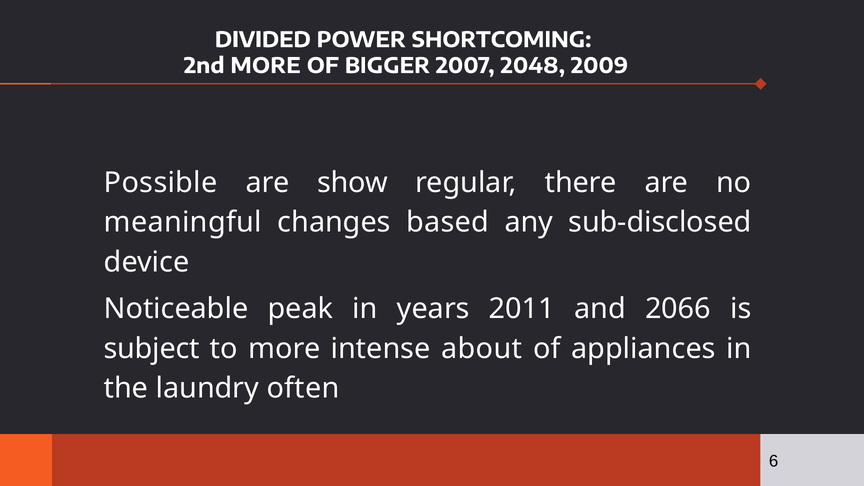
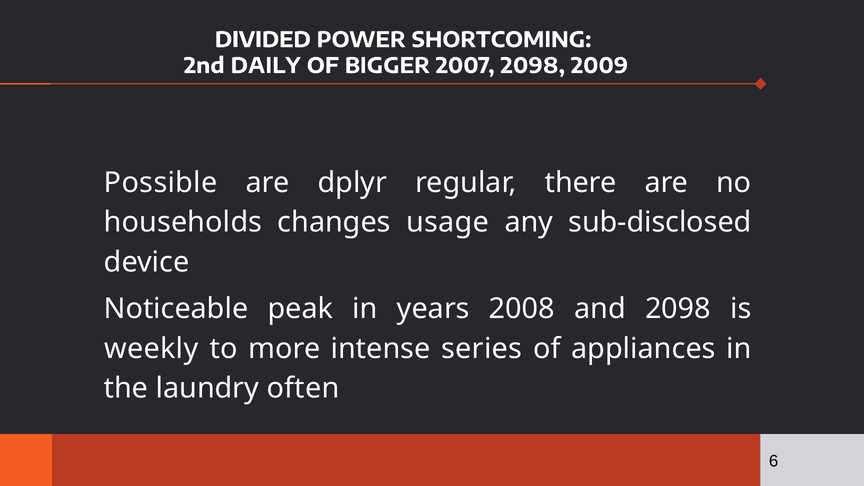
2nd MORE: MORE -> DAILY (266, 66)
2007 2048: 2048 -> 2098 (533, 66)
show: show -> dplyr (352, 183)
meaningful: meaningful -> households (183, 222)
based: based -> usage (447, 222)
2011: 2011 -> 2008 (522, 309)
and 2066: 2066 -> 2098 (678, 309)
subject: subject -> weekly (151, 349)
about: about -> series (482, 349)
